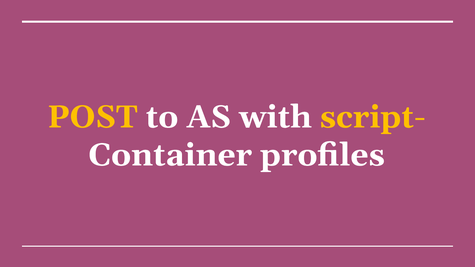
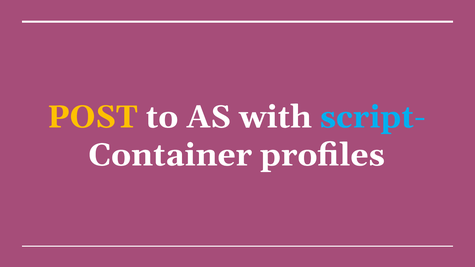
script- colour: yellow -> light blue (373, 117)
